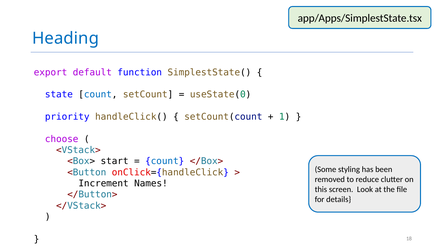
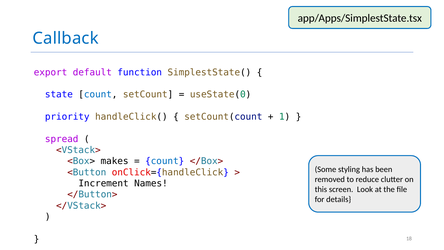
Heading: Heading -> Callback (66, 38)
choose: choose -> spread (62, 139)
start: start -> makes (115, 161)
